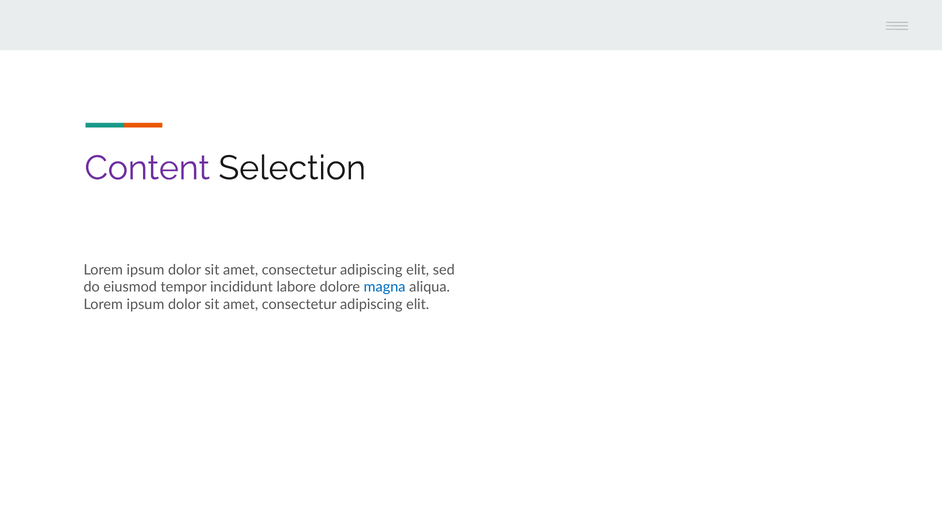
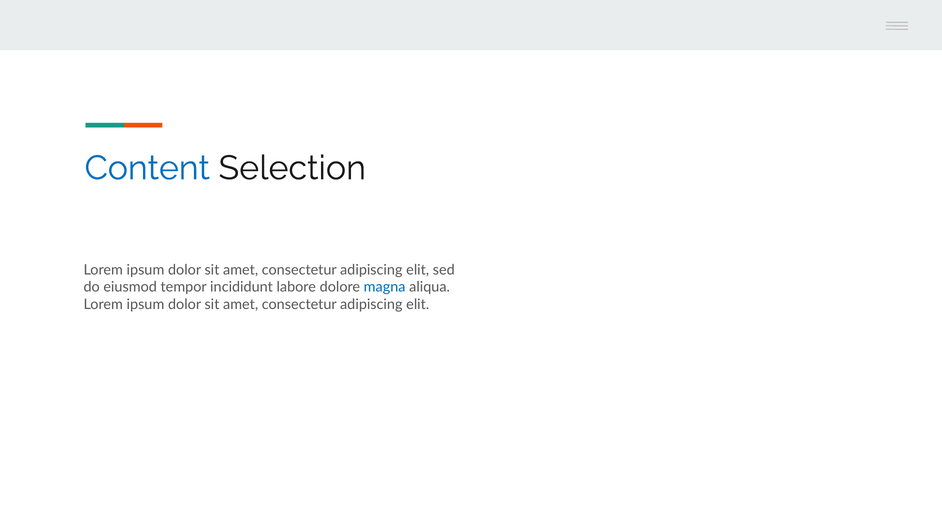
Content colour: purple -> blue (147, 168)
